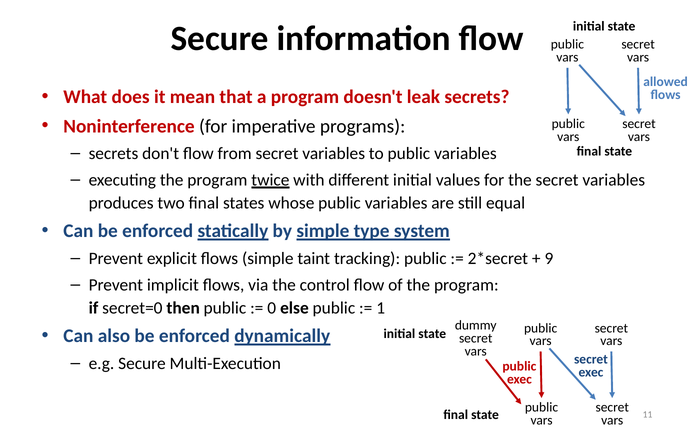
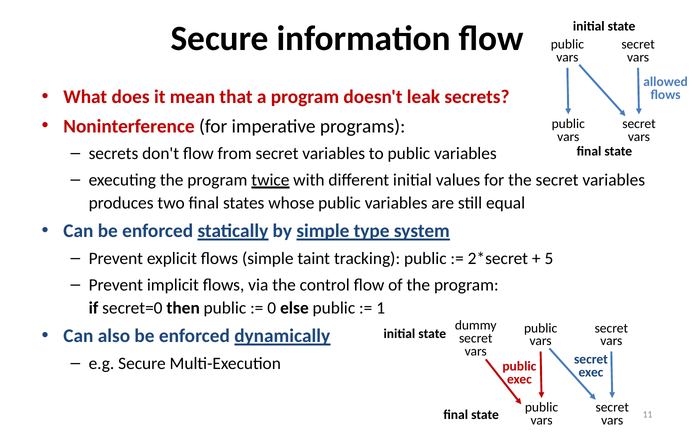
9: 9 -> 5 (549, 258)
